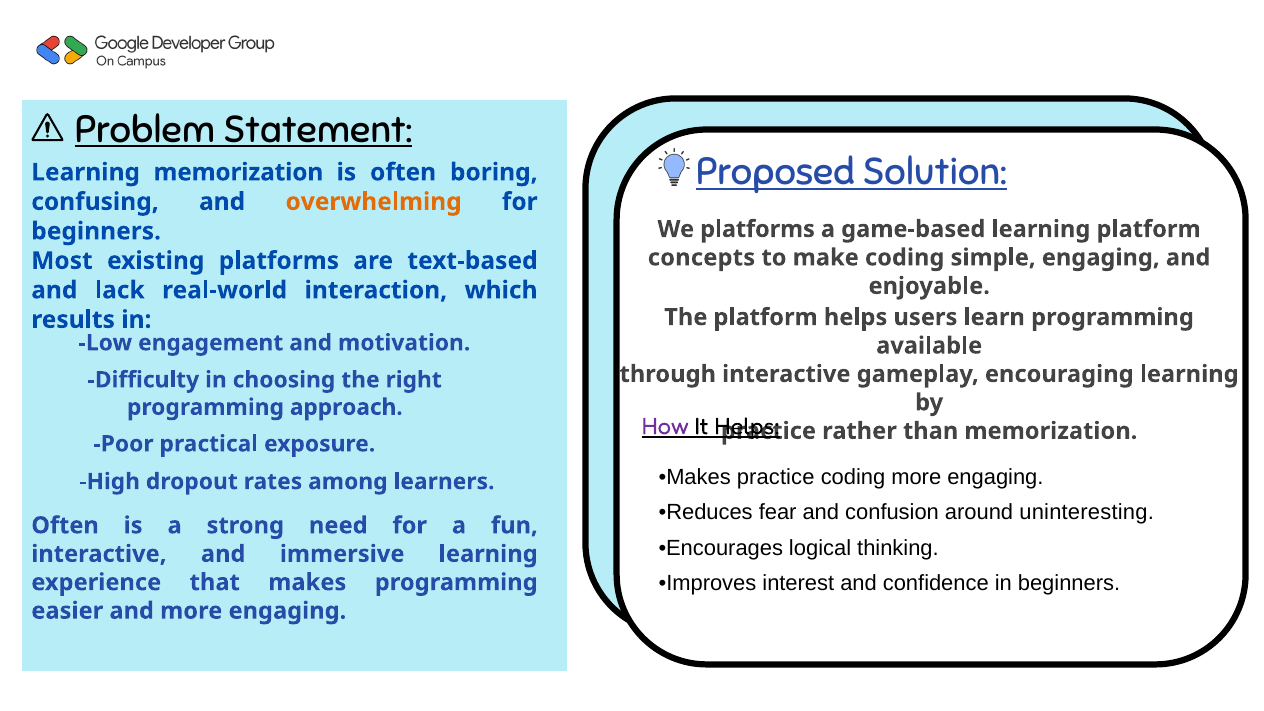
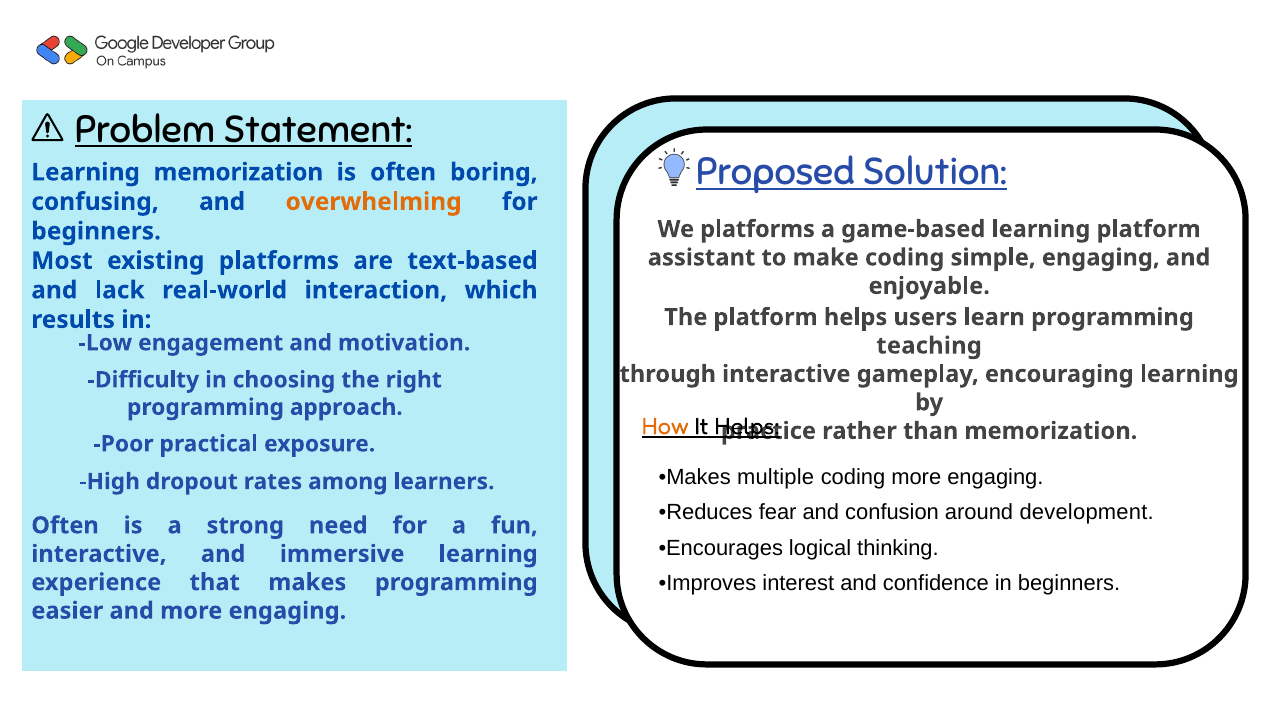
concepts: concepts -> assistant (702, 258)
available: available -> teaching (929, 346)
How colour: purple -> orange (665, 426)
Makes practice: practice -> multiple (776, 478)
uninteresting: uninteresting -> development (1087, 512)
